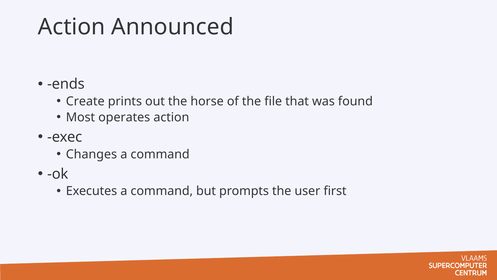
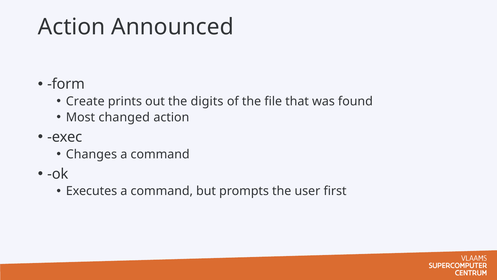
ends: ends -> form (66, 84)
horse: horse -> digits (207, 101)
operates: operates -> changed (124, 117)
